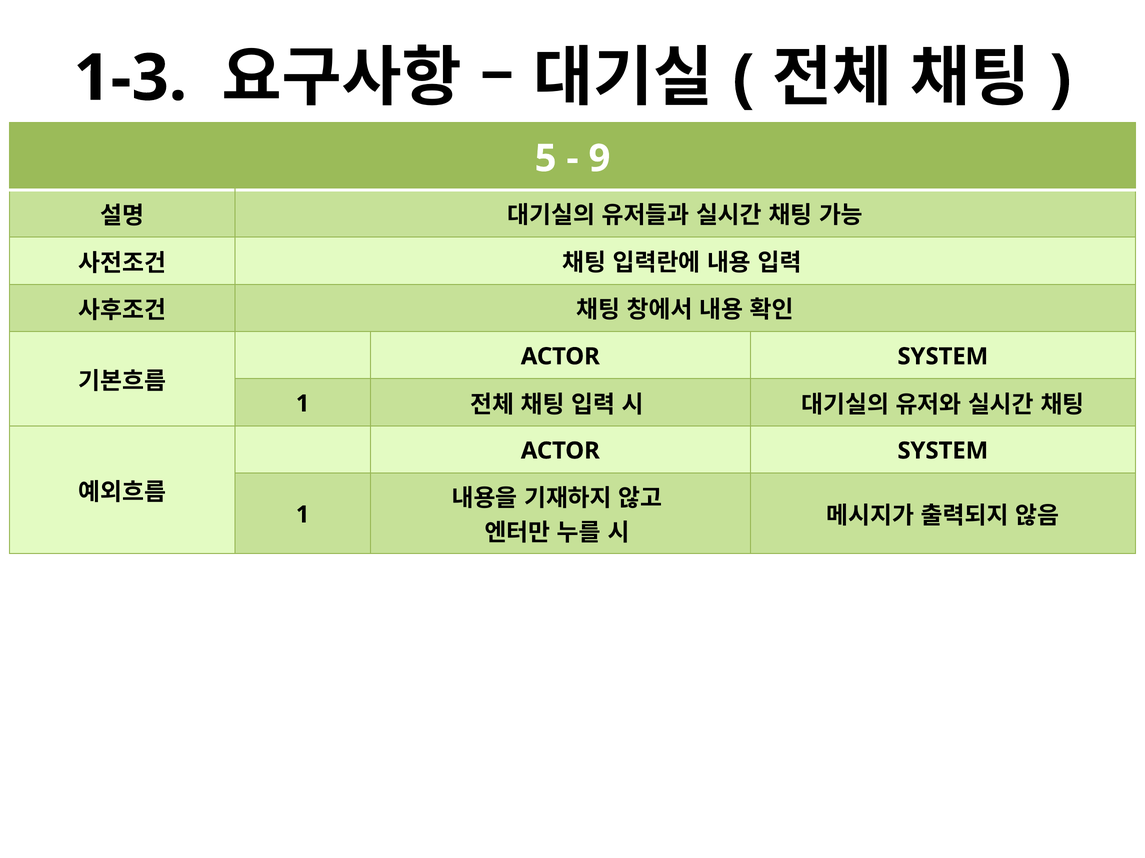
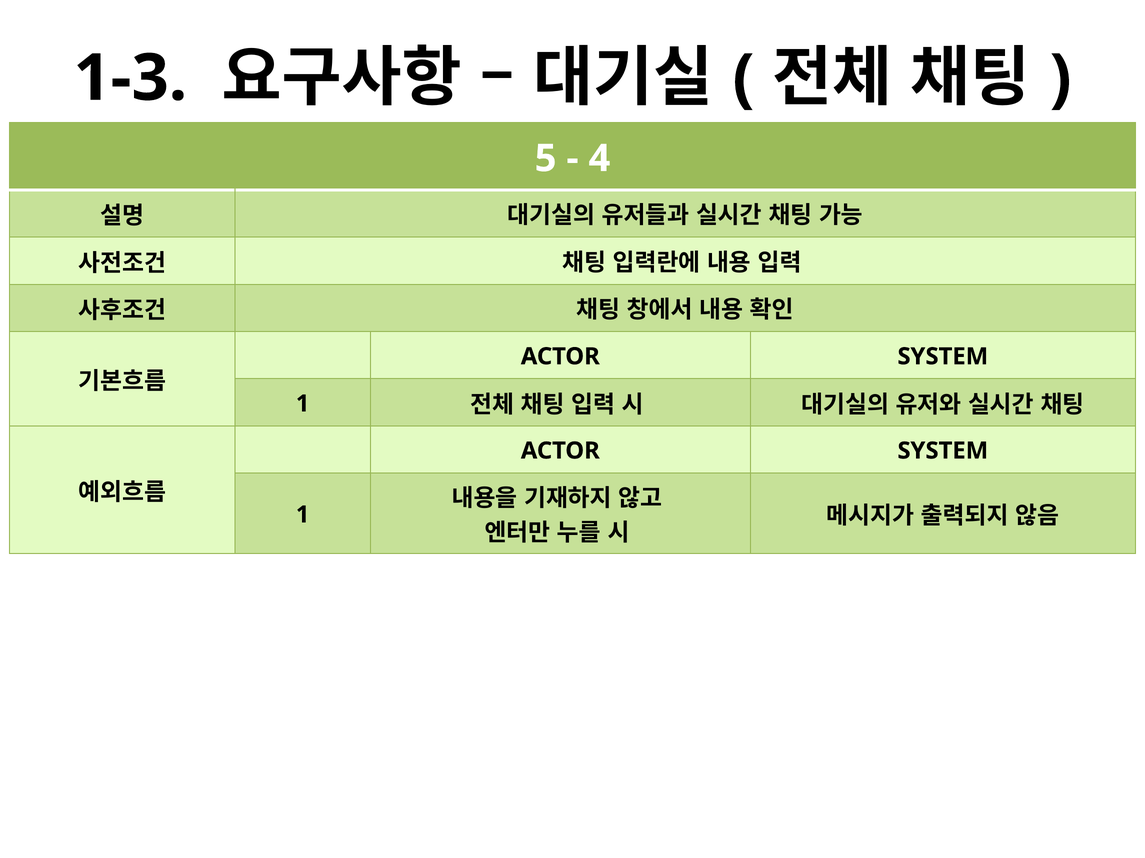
9: 9 -> 4 (599, 159)
